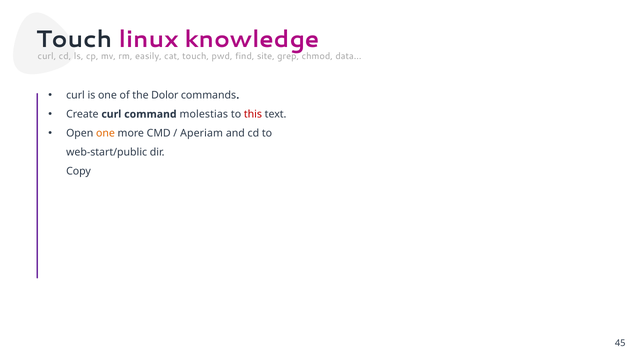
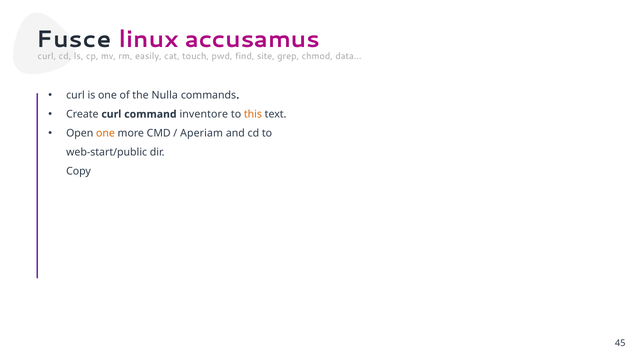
Touch: Touch -> Fusce (74, 40)
knowledge: knowledge -> accusamus (252, 40)
Dolor: Dolor -> Nulla (165, 95)
molestias: molestias -> inventore (204, 114)
this colour: red -> orange (253, 114)
